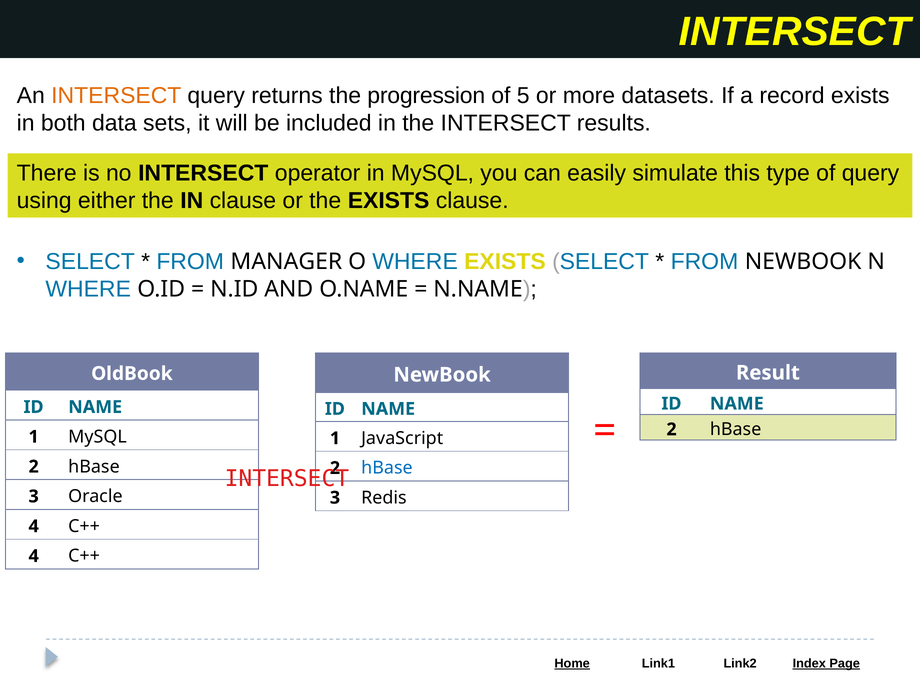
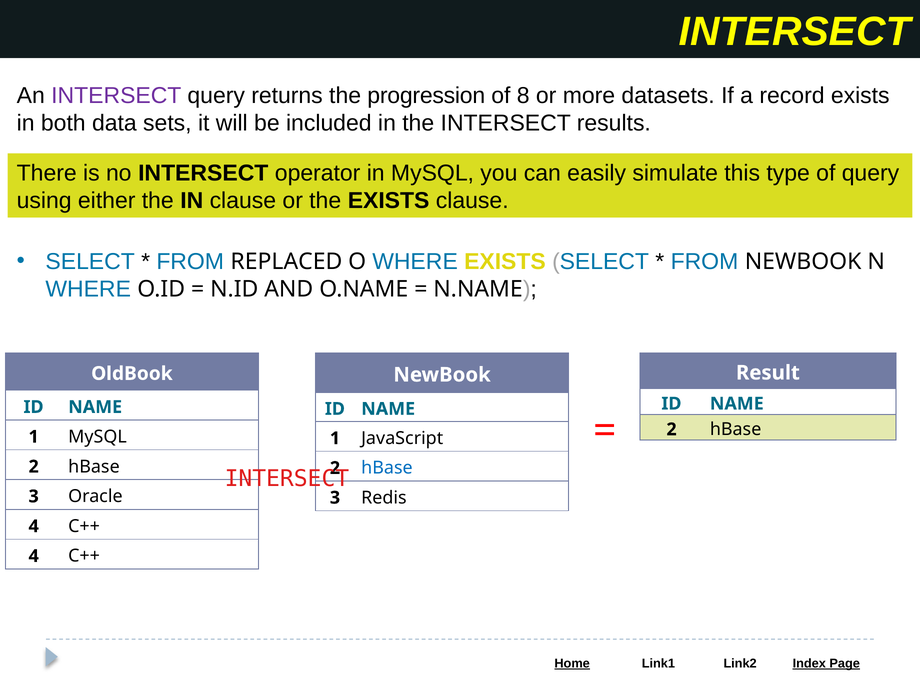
INTERSECT colour: orange -> purple (116, 96)
5: 5 -> 8 (523, 96)
MANAGER: MANAGER -> REPLACED (286, 262)
